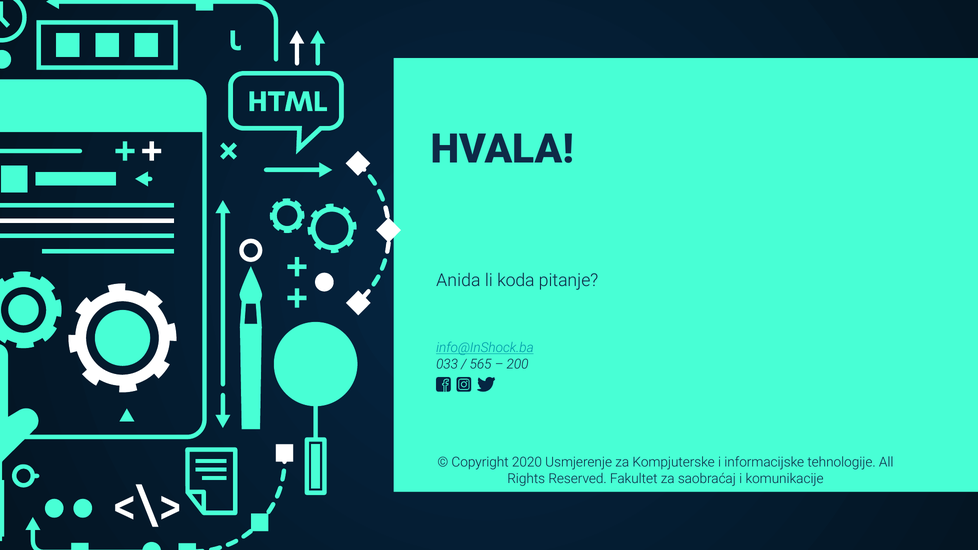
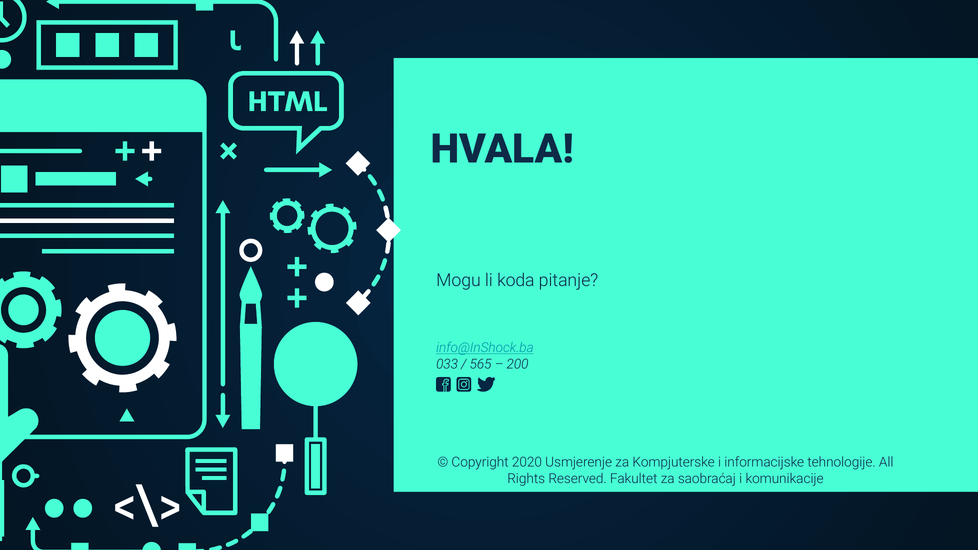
Anida: Anida -> Mogu (458, 281)
